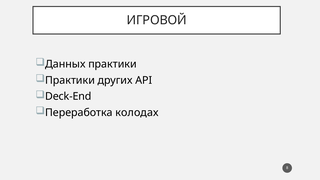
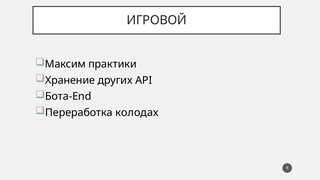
Данных: Данных -> Максим (65, 64)
Практики: Практики -> Хранение (70, 80)
Deck-End: Deck-End -> Бота-End (68, 96)
